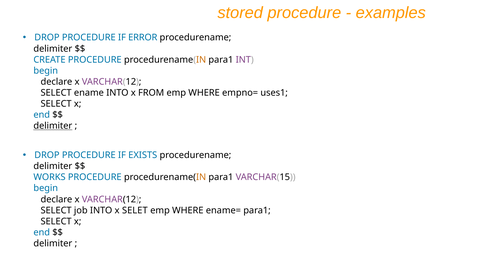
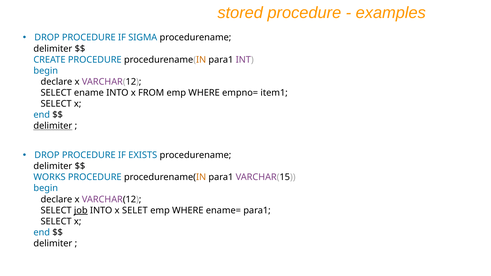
ERROR: ERROR -> SIGMA (143, 38)
uses1: uses1 -> item1 (274, 93)
job underline: none -> present (81, 211)
